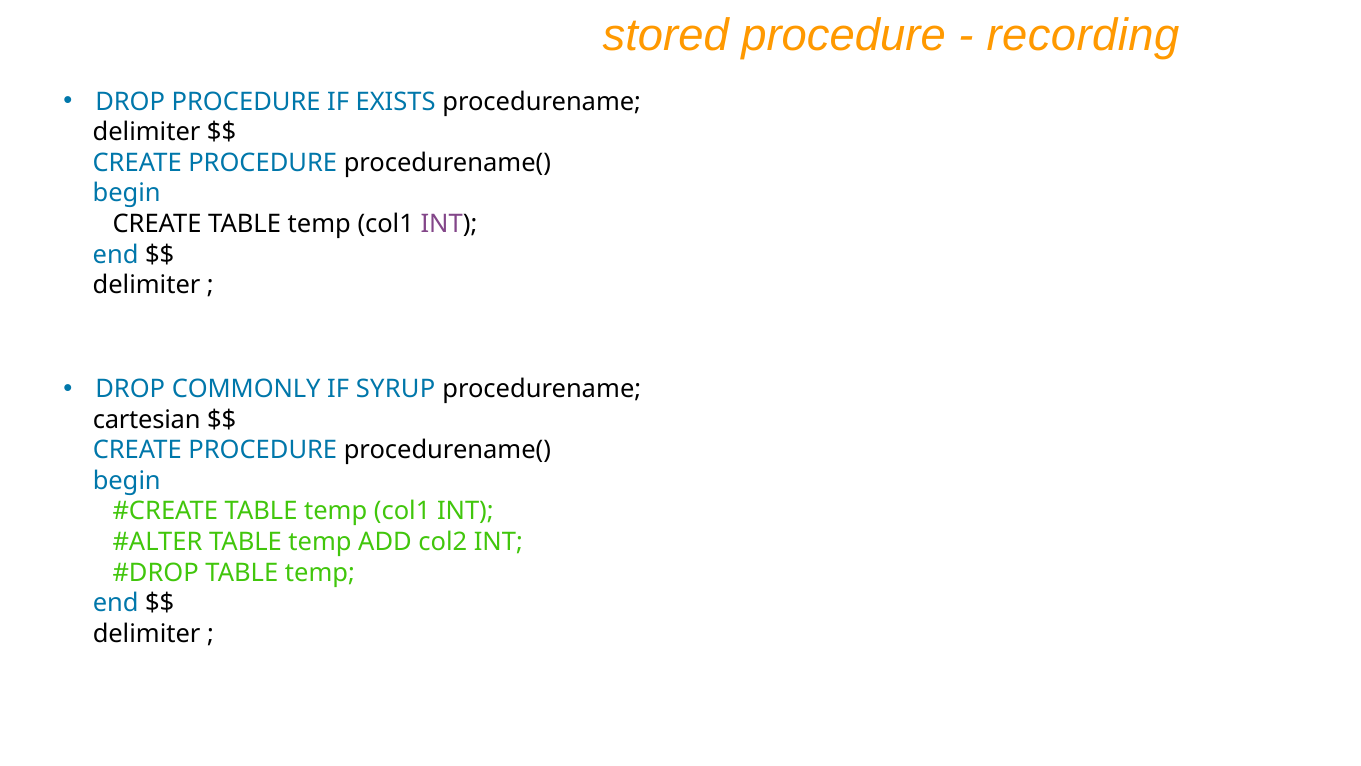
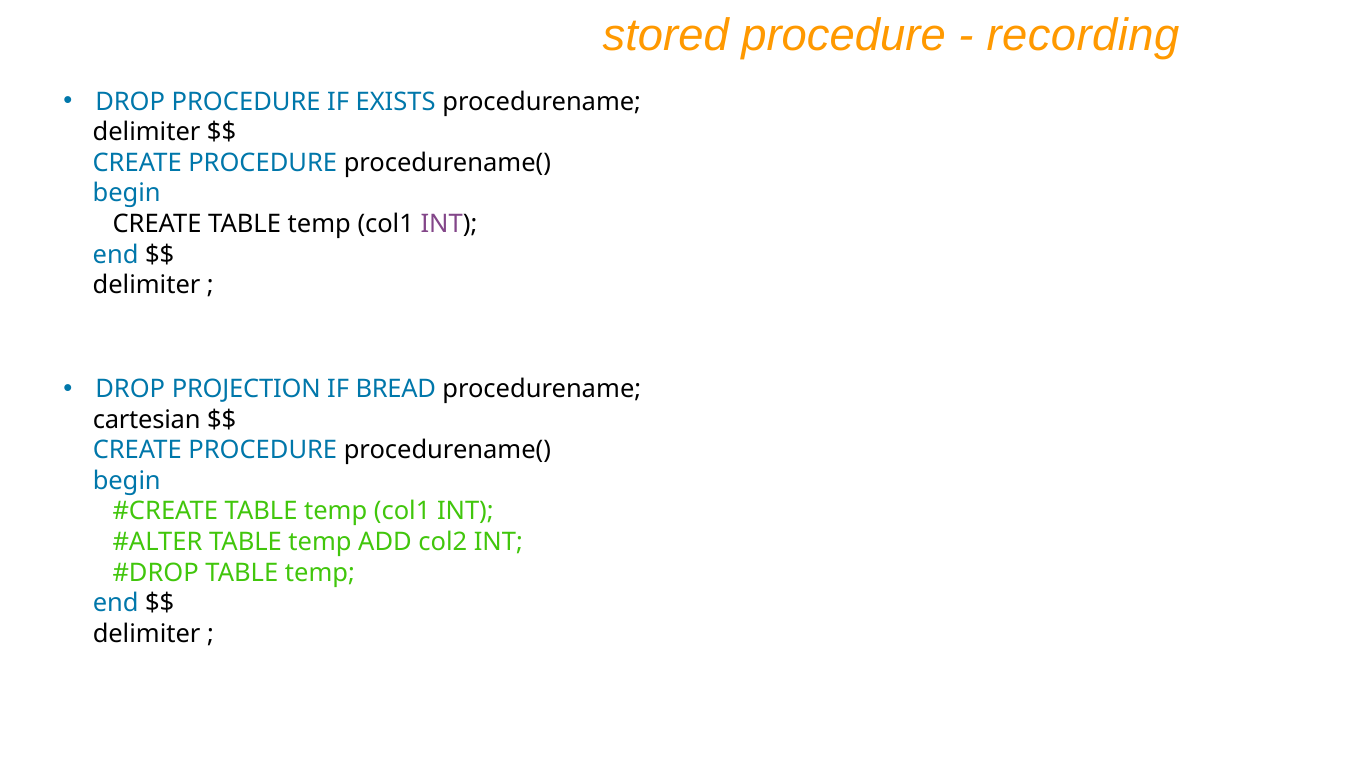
COMMONLY: COMMONLY -> PROJECTION (246, 389)
SYRUP: SYRUP -> BREAD (396, 389)
